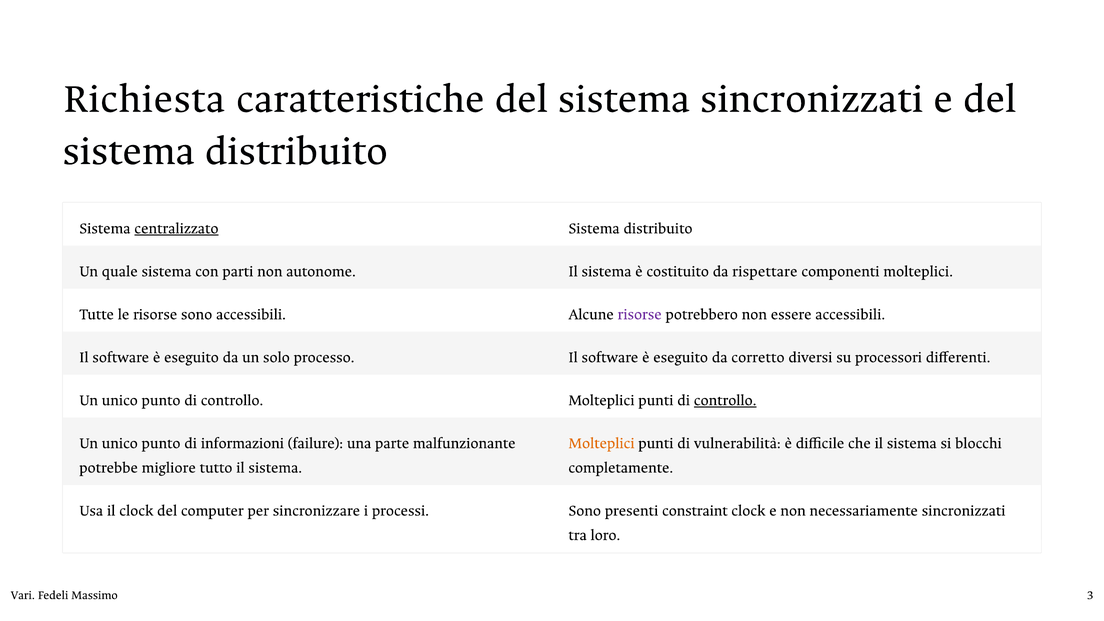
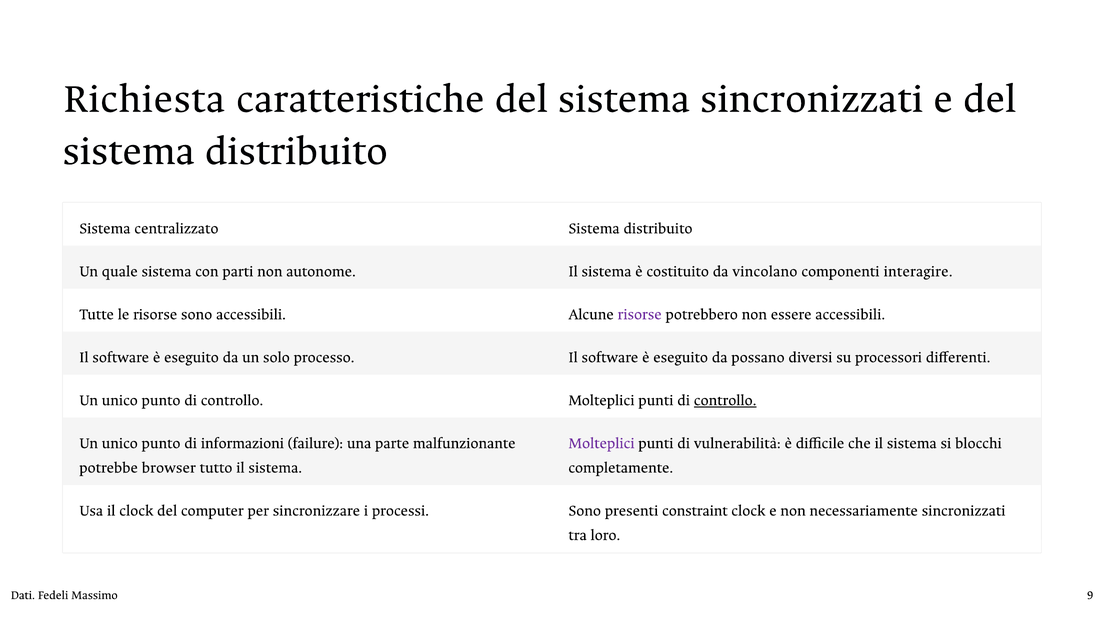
centralizzato underline: present -> none (176, 228)
rispettare: rispettare -> vincolano (765, 271)
componenti molteplici: molteplici -> interagire (918, 271)
corretto: corretto -> possano (758, 357)
Molteplici colour: orange -> purple (602, 443)
migliore: migliore -> browser (169, 467)
Vari: Vari -> Dati (23, 595)
3: 3 -> 9 (1090, 595)
